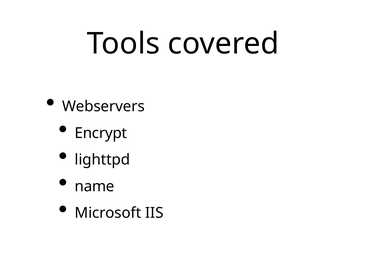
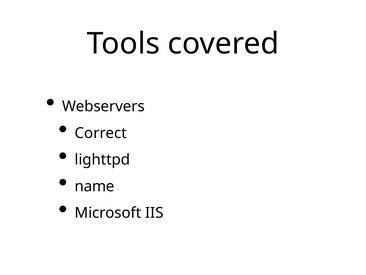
Encrypt: Encrypt -> Correct (101, 133)
